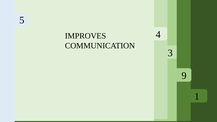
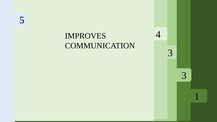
9: 9 -> 3 (184, 76)
